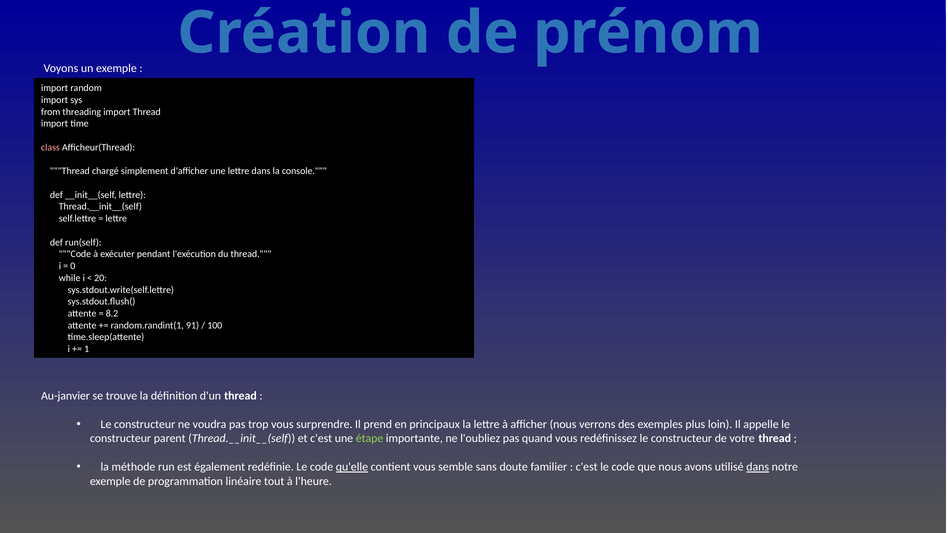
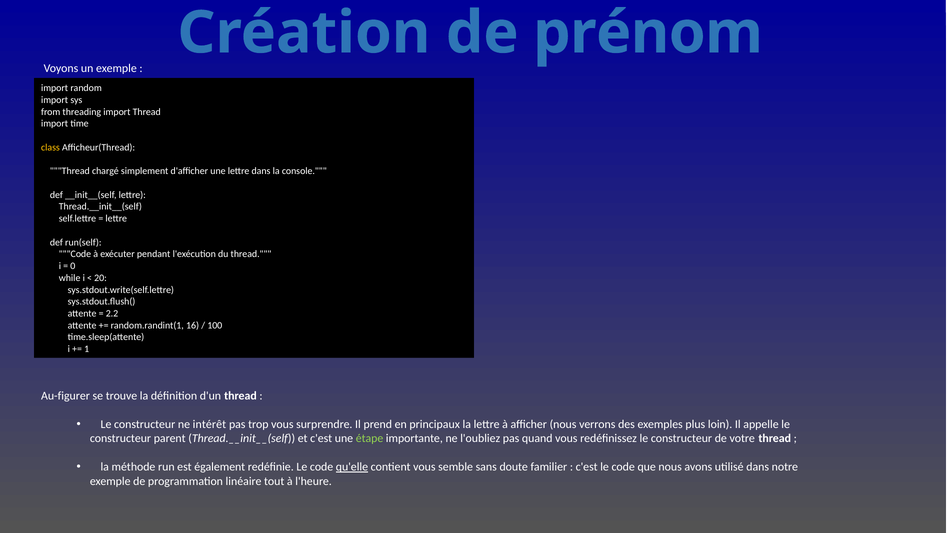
class colour: pink -> yellow (50, 147)
8.2: 8.2 -> 2.2 (112, 314)
91: 91 -> 16 (193, 326)
Au-janvier: Au-janvier -> Au-figurer (65, 396)
voudra: voudra -> intérêt (209, 425)
dans underline: present -> none (758, 467)
